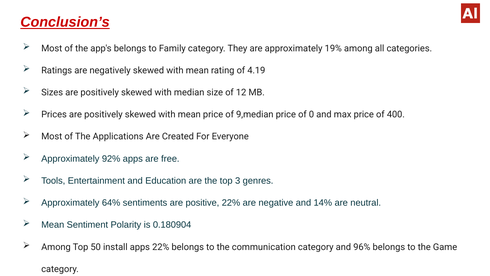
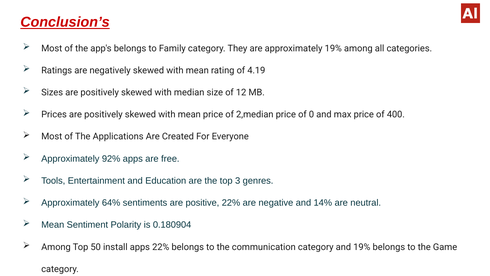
9,median: 9,median -> 2,median (255, 114)
and 96%: 96% -> 19% (362, 247)
